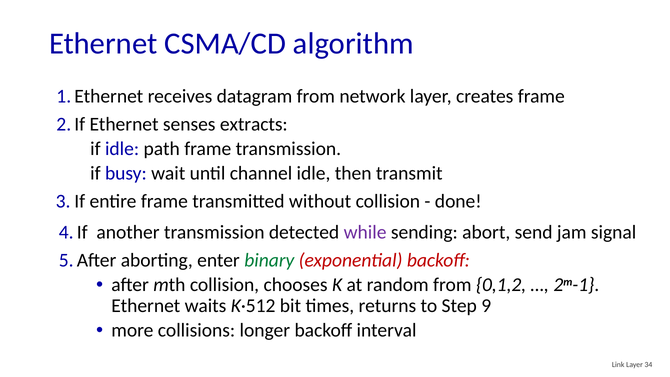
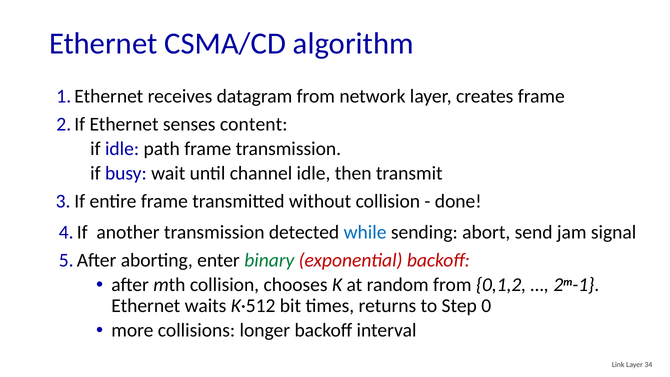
extracts: extracts -> content (254, 124)
while colour: purple -> blue (365, 232)
9: 9 -> 0 (486, 306)
